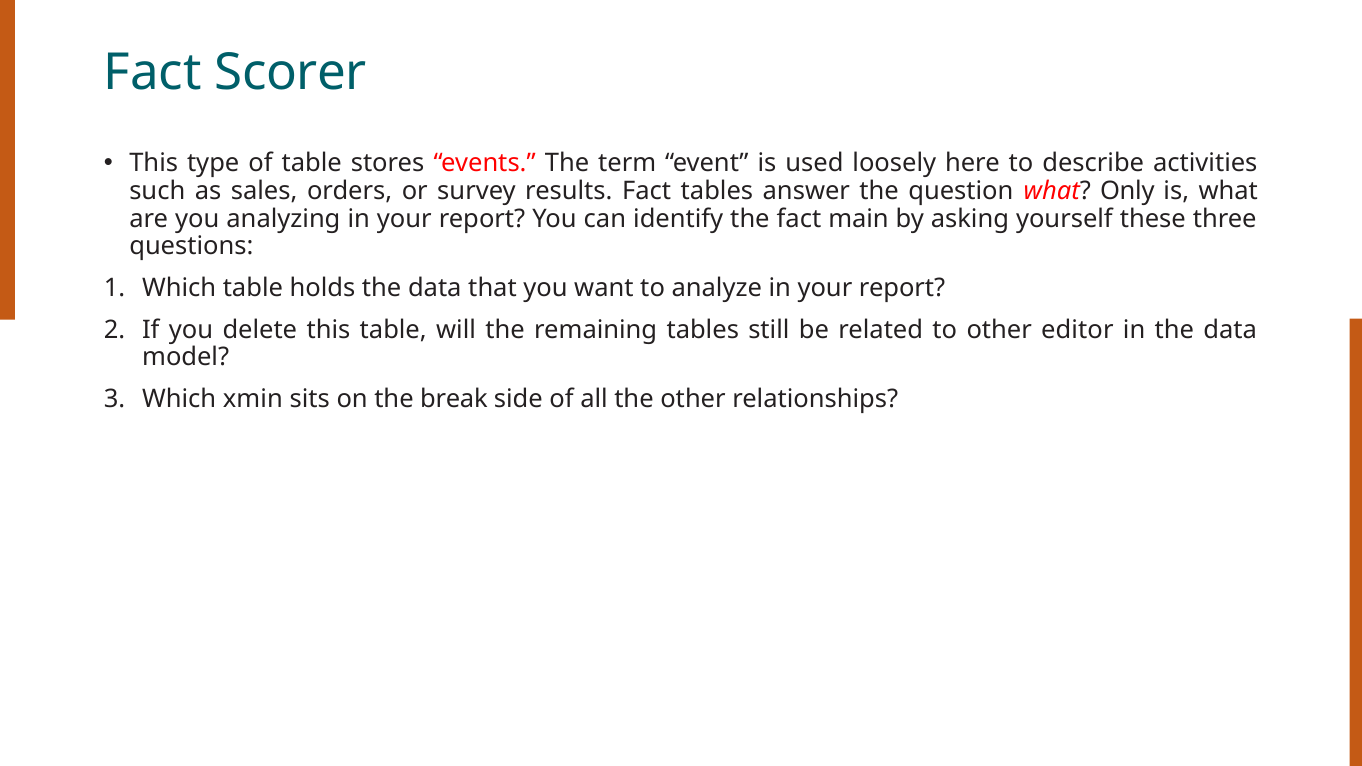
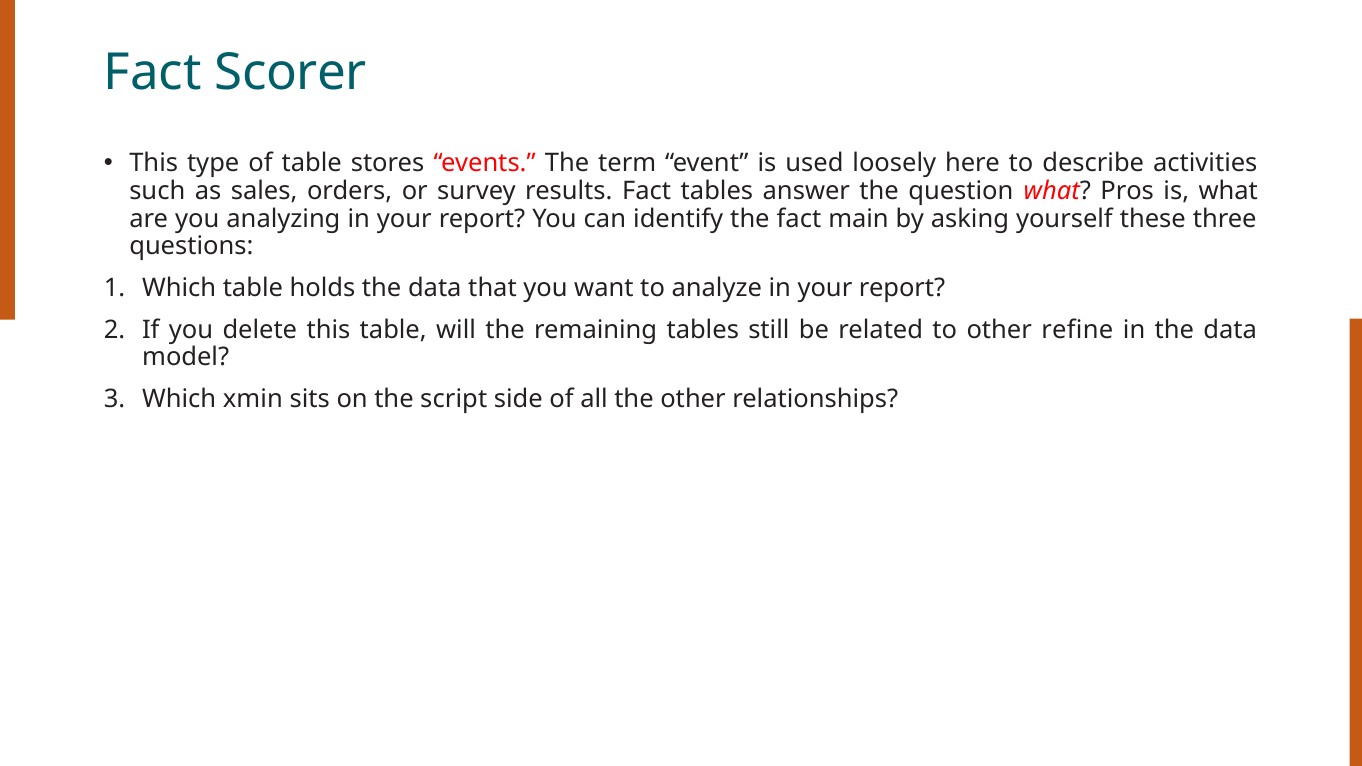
Only: Only -> Pros (1127, 191)
editor: editor -> refine (1077, 330)
break: break -> script (454, 399)
